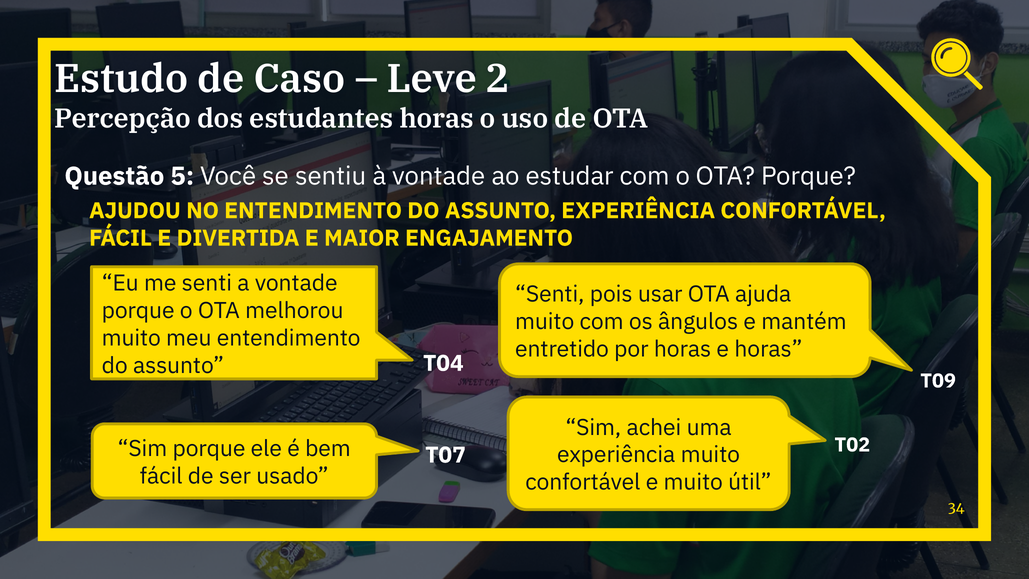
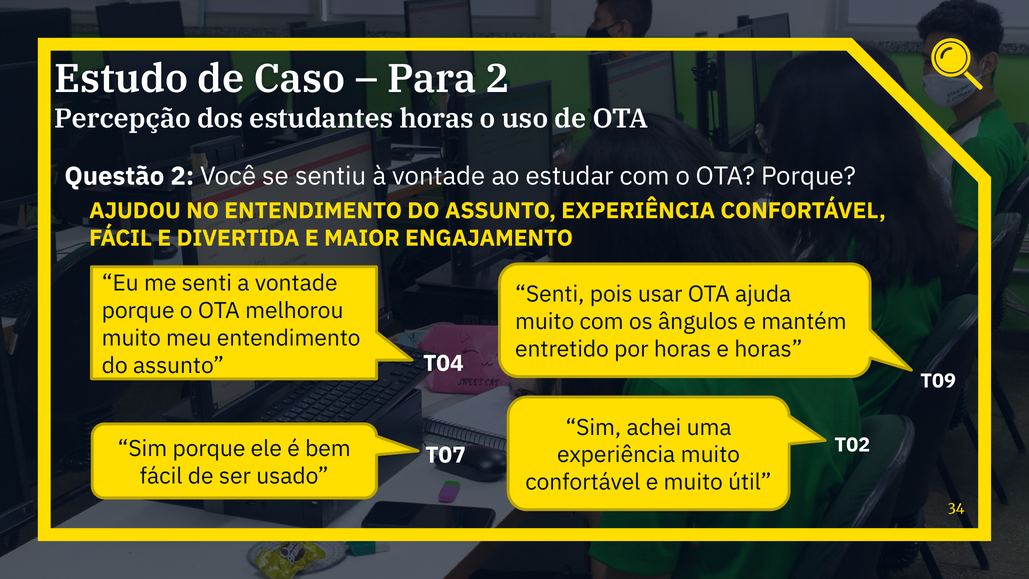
Leve: Leve -> Para (432, 79)
Questão 5: 5 -> 2 (182, 176)
